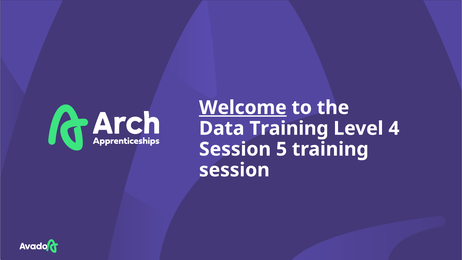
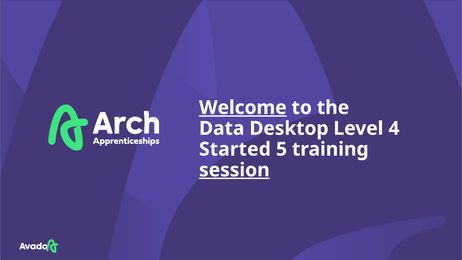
Data Training: Training -> Desktop (289, 128)
Session: Session -> Started (235, 149)
session underline: none -> present (234, 170)
